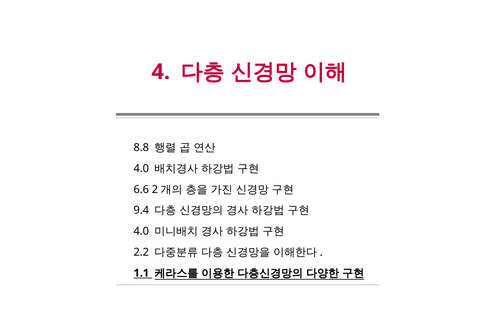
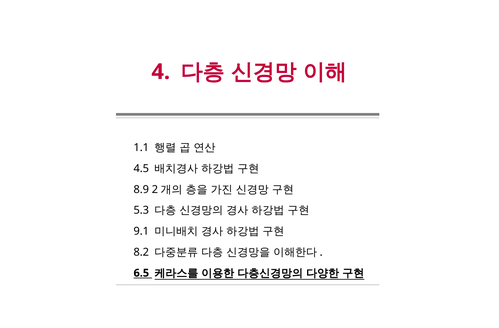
8.8: 8.8 -> 1.1 (141, 148)
4.0: 4.0 -> 4.5 (141, 168)
6.6: 6.6 -> 8.9 (141, 189)
9.4: 9.4 -> 5.3 (141, 210)
4.0: 4.0 -> 9.1 (141, 231)
2.2: 2.2 -> 8.2 (141, 252)
1.1: 1.1 -> 6.5 (141, 273)
